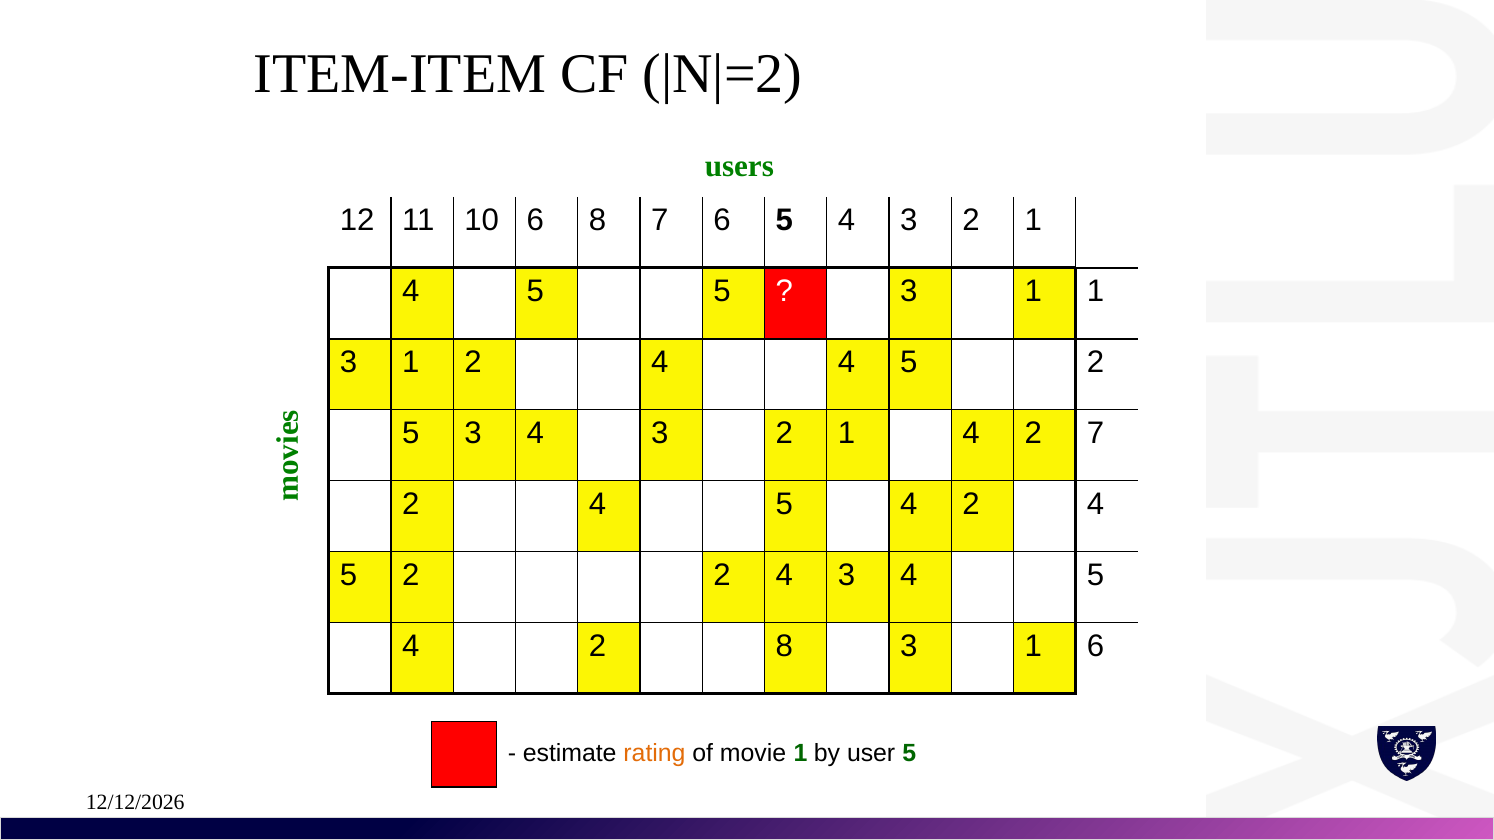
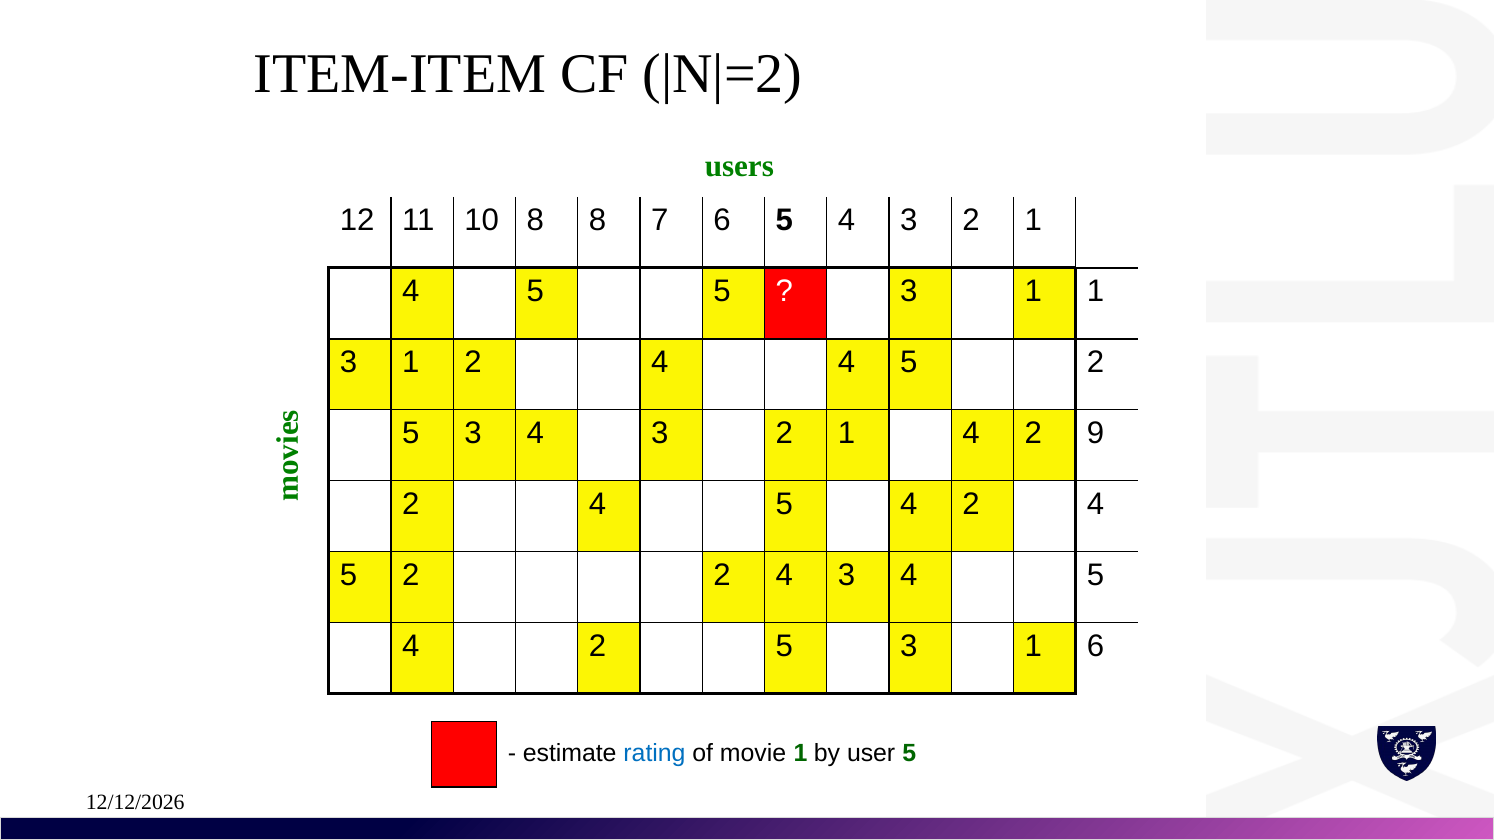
10 6: 6 -> 8 (535, 221)
2 7: 7 -> 9 (1096, 434)
4 2 8: 8 -> 5 (784, 646)
rating colour: orange -> blue (654, 754)
